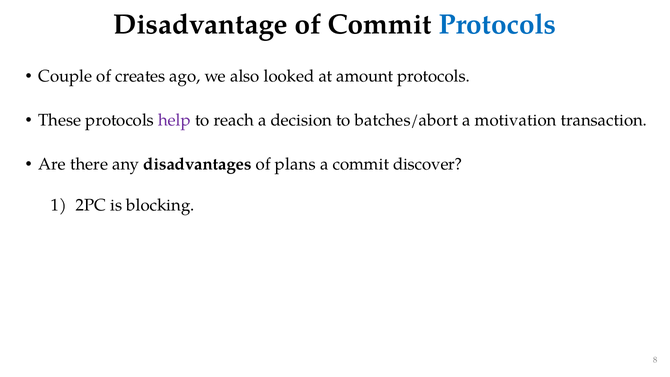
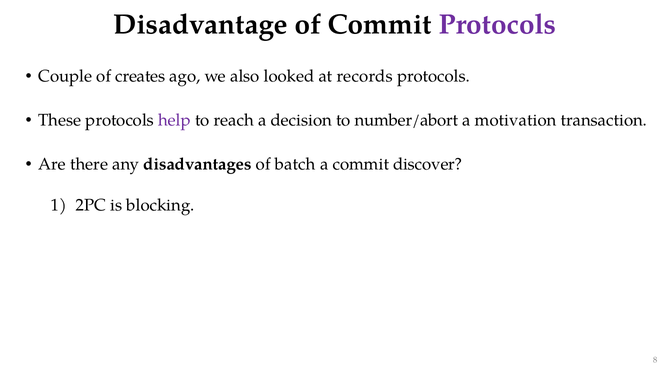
Protocols colour: blue -> purple (497, 25)
amount: amount -> records (365, 76)
batches/abort: batches/abort -> number/abort (407, 120)
plans: plans -> batch (295, 164)
